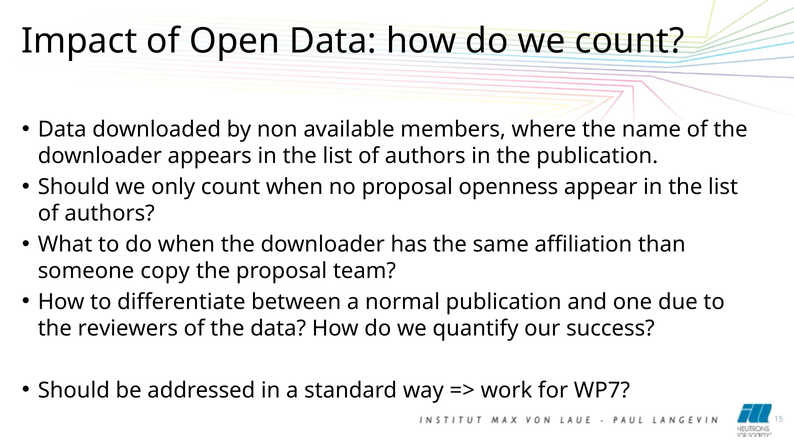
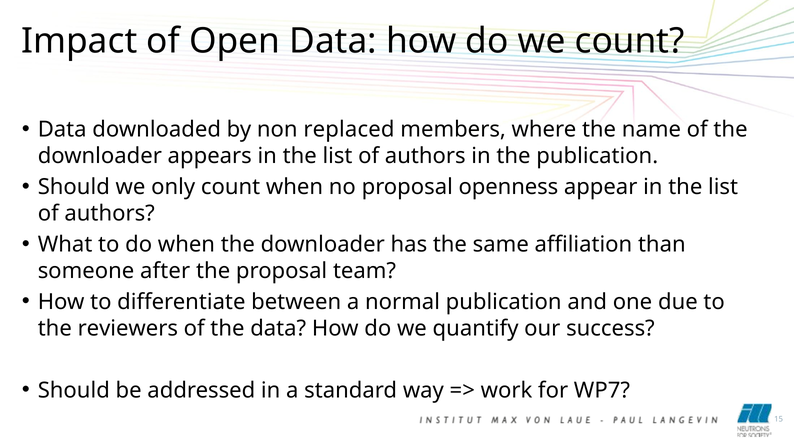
available: available -> replaced (349, 130)
copy: copy -> after (165, 271)
